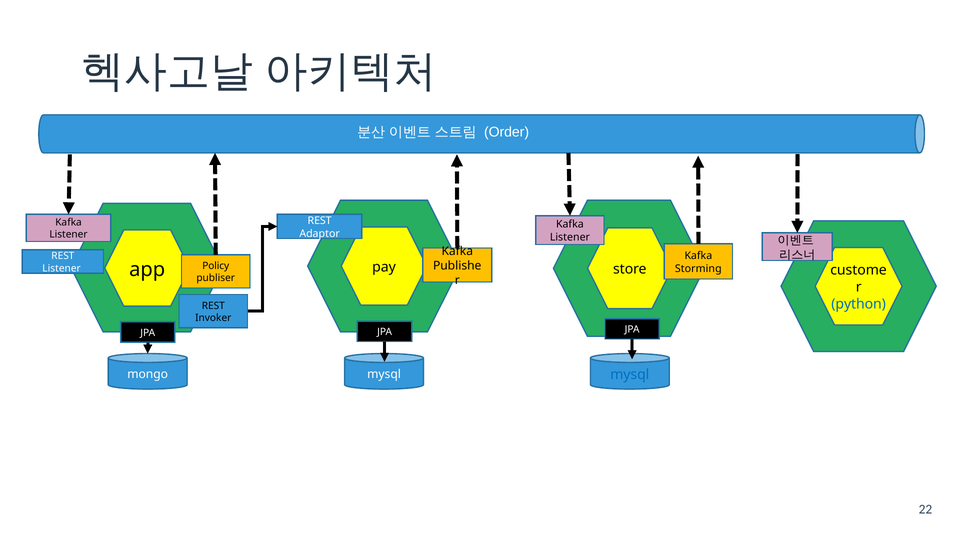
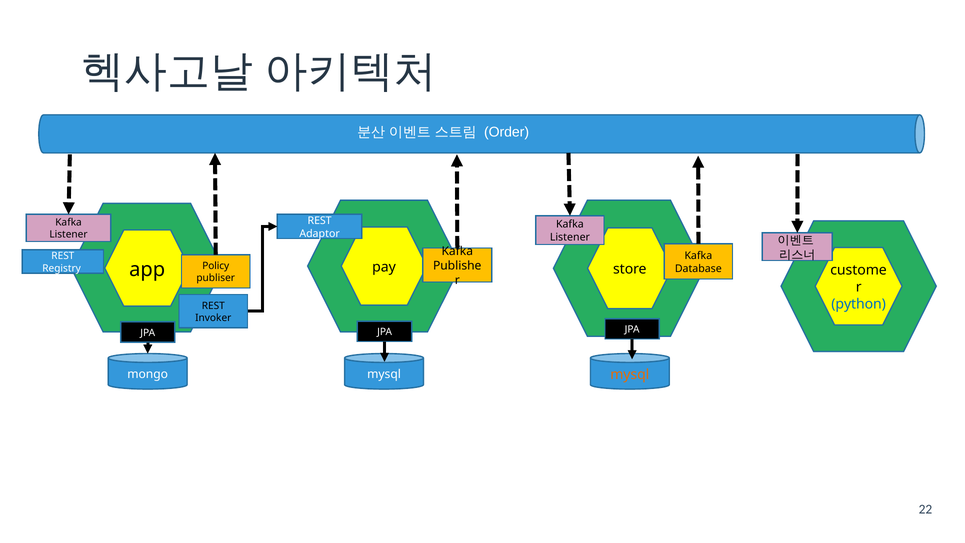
Listener: Listener -> Registry (62, 268)
Storming: Storming -> Database (698, 268)
mysql colour: blue -> orange (630, 374)
